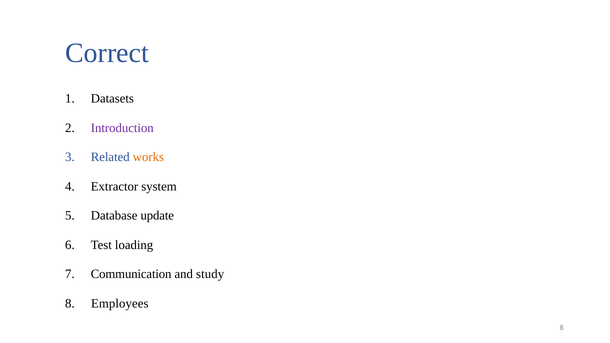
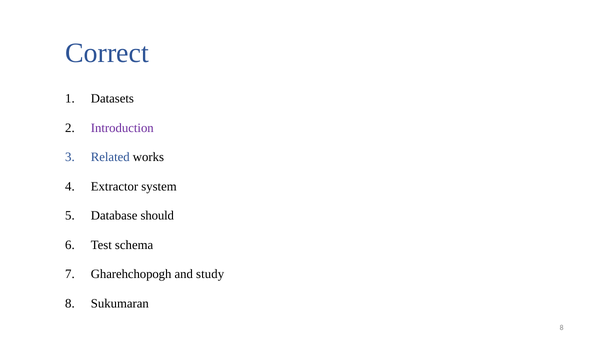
works colour: orange -> black (148, 157)
update: update -> should (157, 216)
loading: loading -> schema (134, 245)
Communication: Communication -> Gharehchopogh (131, 274)
Employees: Employees -> Sukumaran (120, 303)
